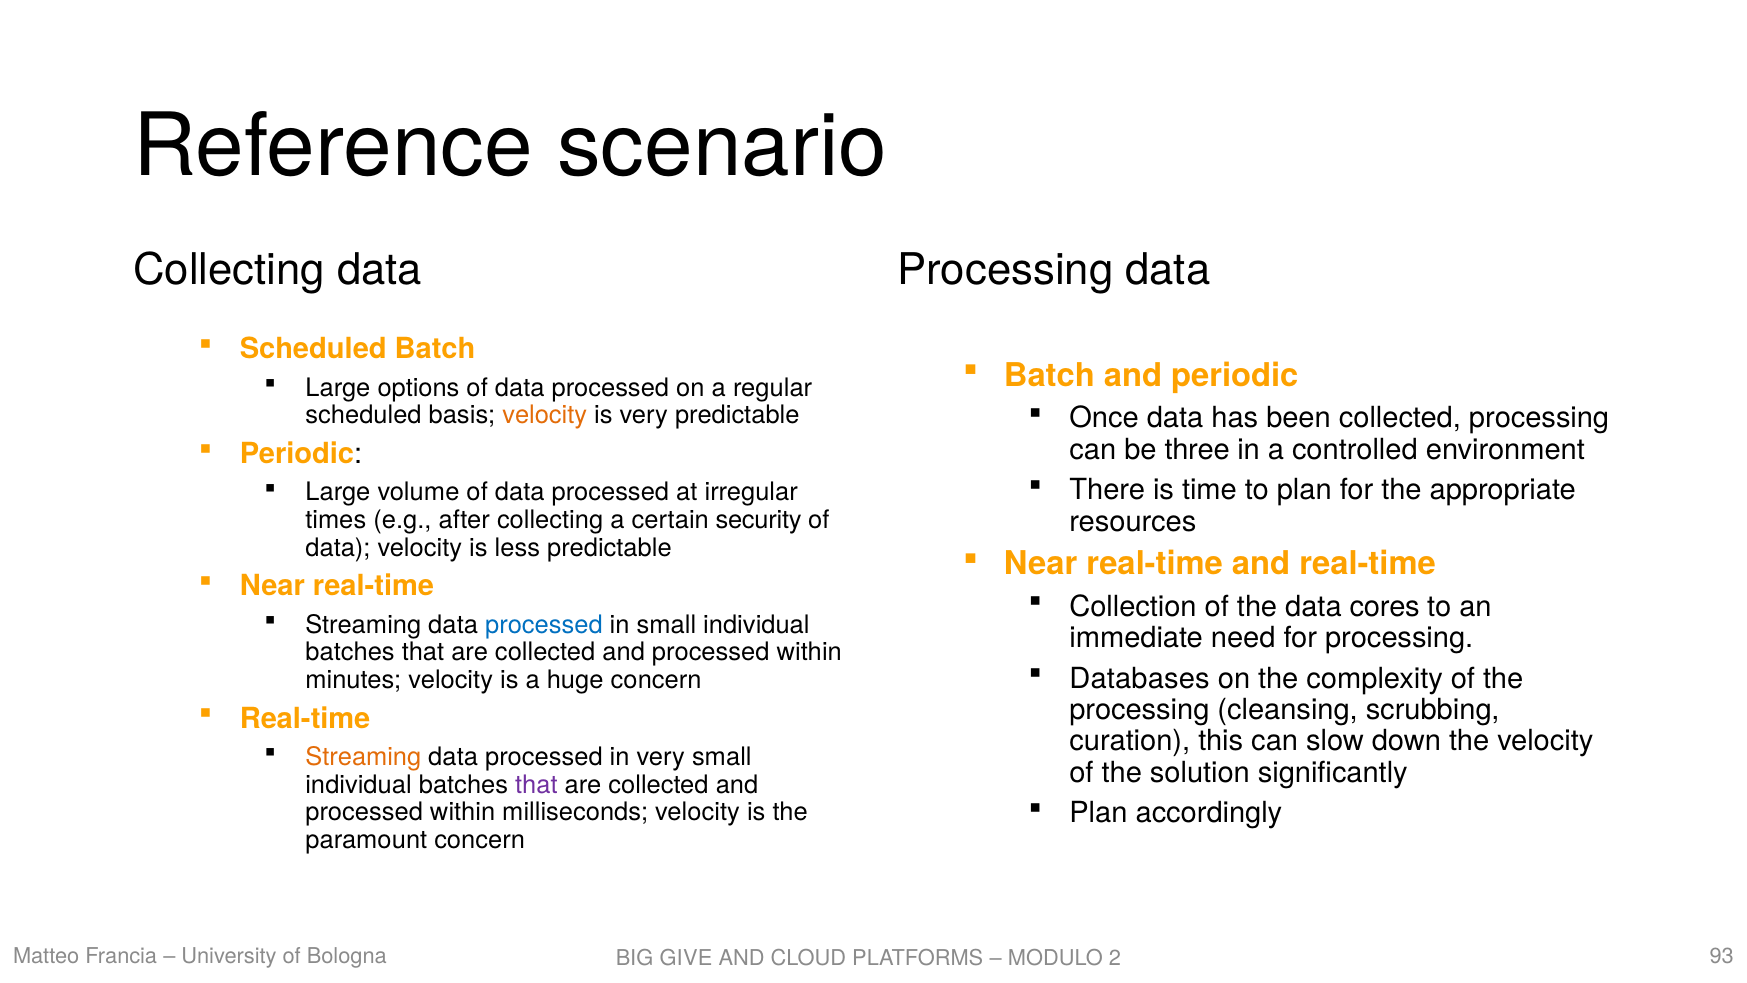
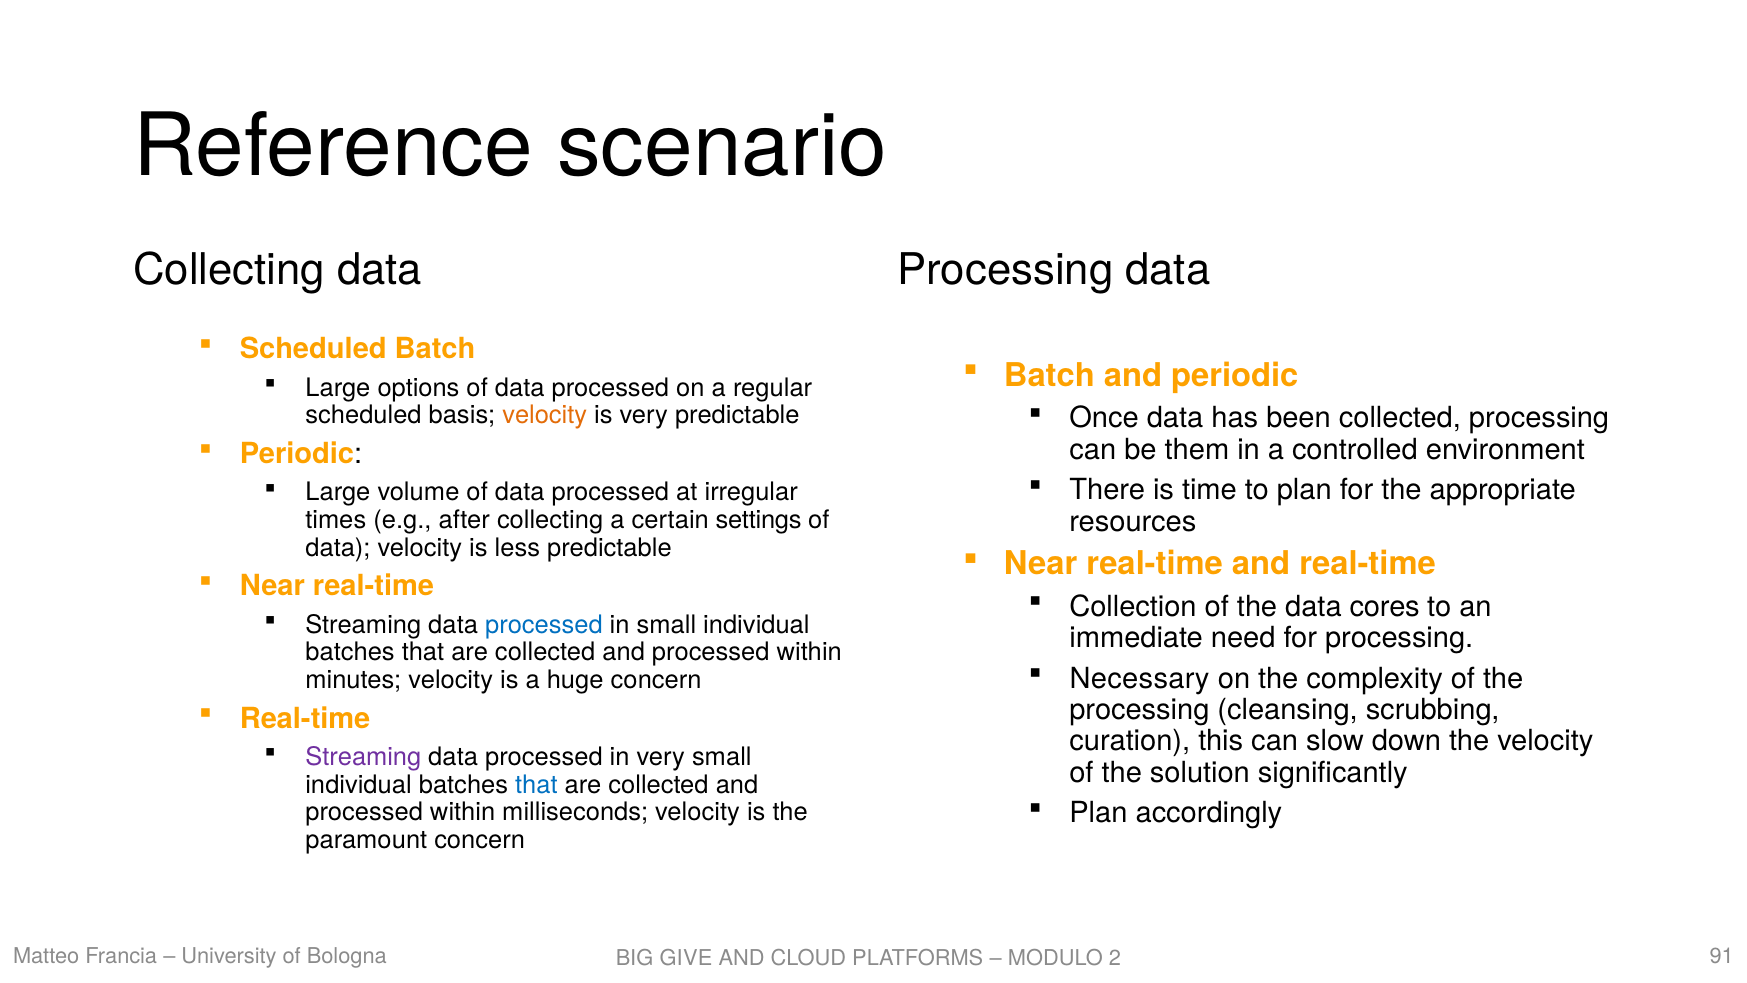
three: three -> them (1197, 449)
security: security -> settings (759, 520)
Databases: Databases -> Necessary (1140, 678)
Streaming colour: orange -> purple (363, 757)
that colour: purple -> blue (536, 784)
93: 93 -> 91 (1722, 956)
